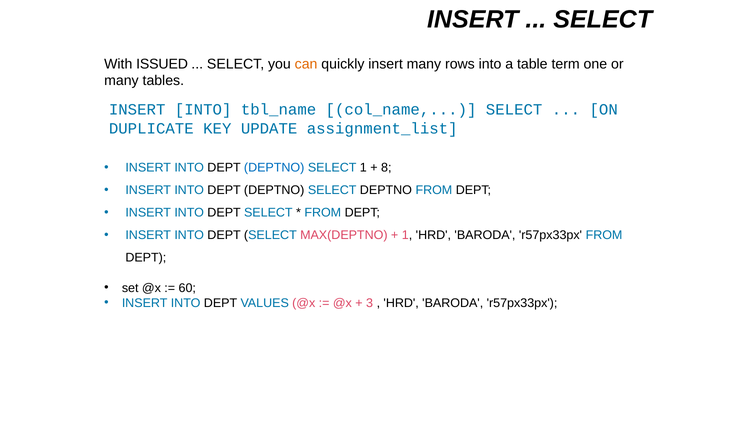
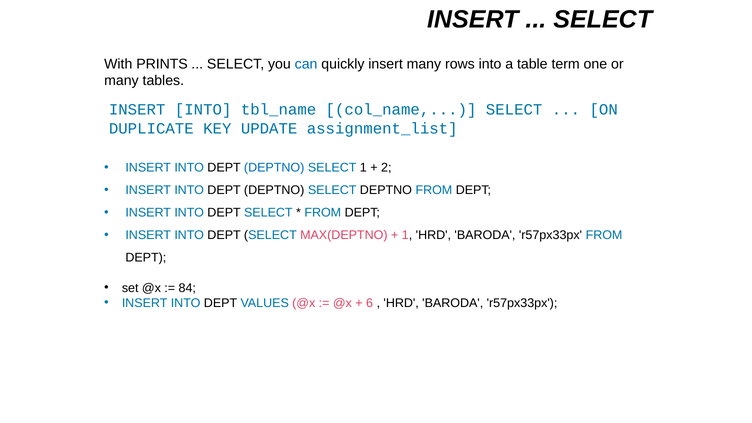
ISSUED: ISSUED -> PRINTS (162, 64)
can colour: orange -> blue (306, 64)
8: 8 -> 2 (386, 168)
60: 60 -> 84 (187, 288)
3: 3 -> 6 (370, 303)
